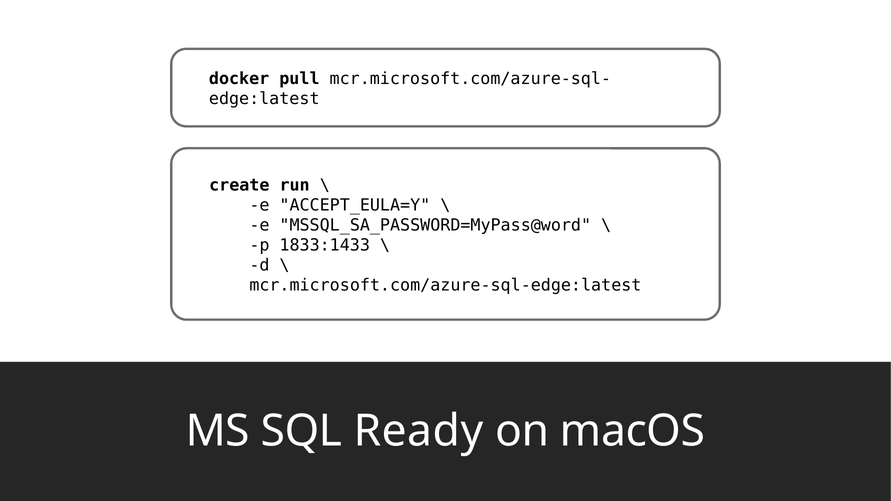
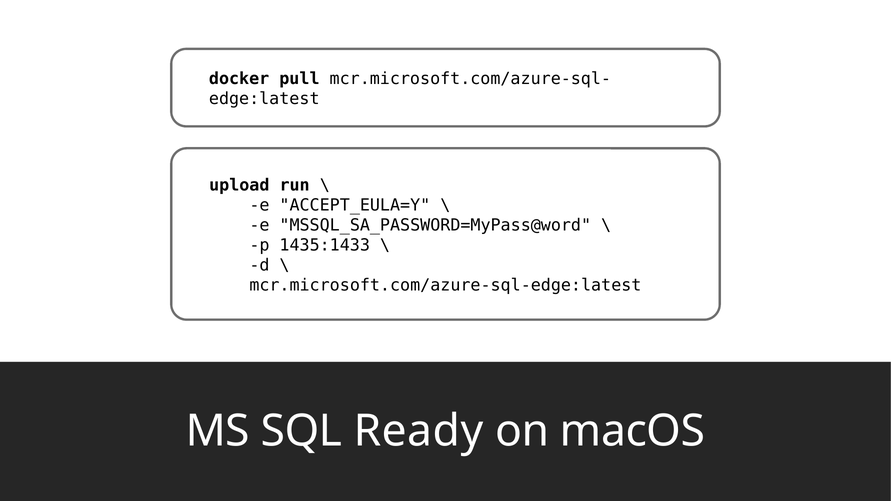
create: create -> upload (239, 185)
1833:1433: 1833:1433 -> 1435:1433 (325, 245)
